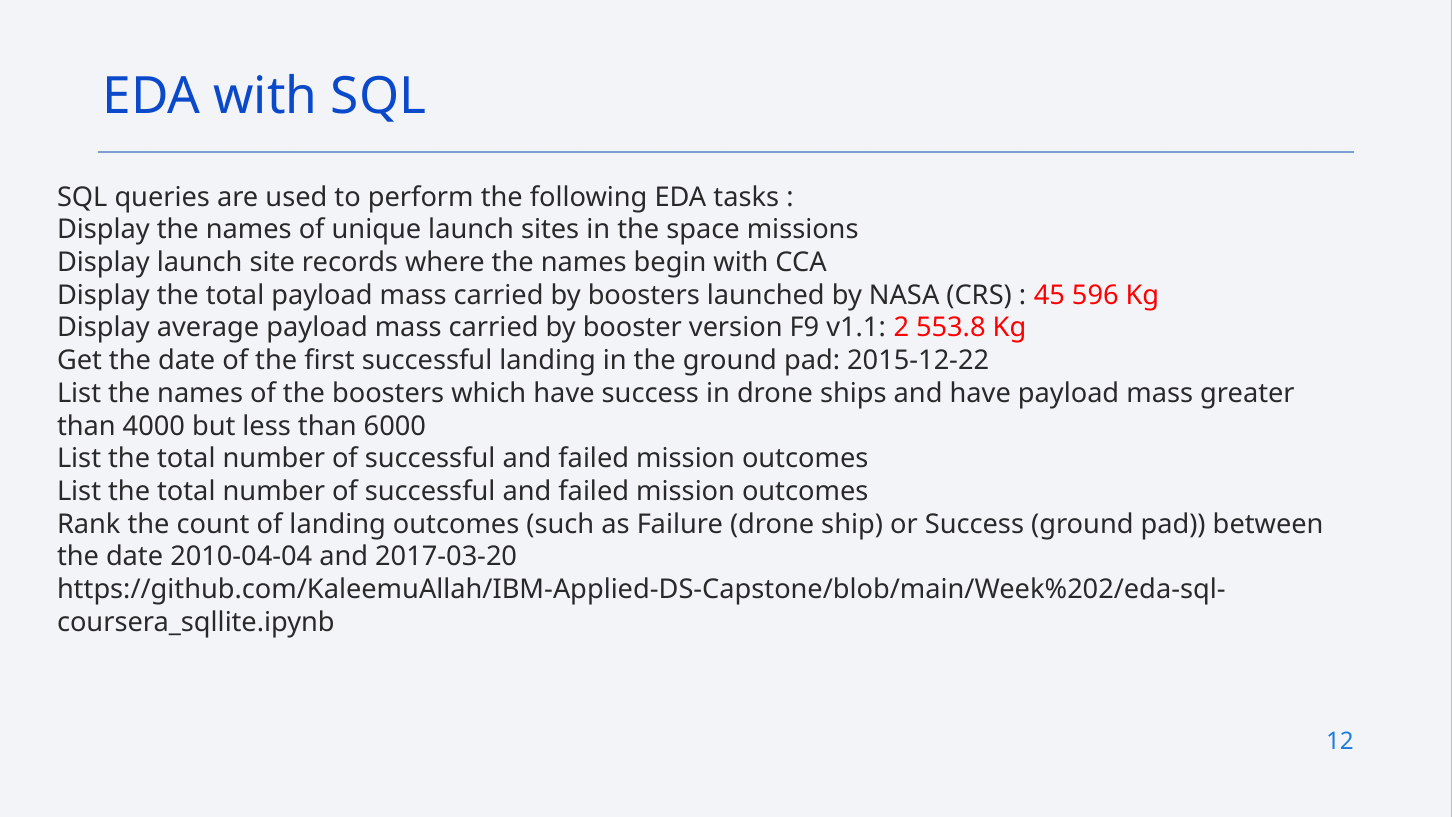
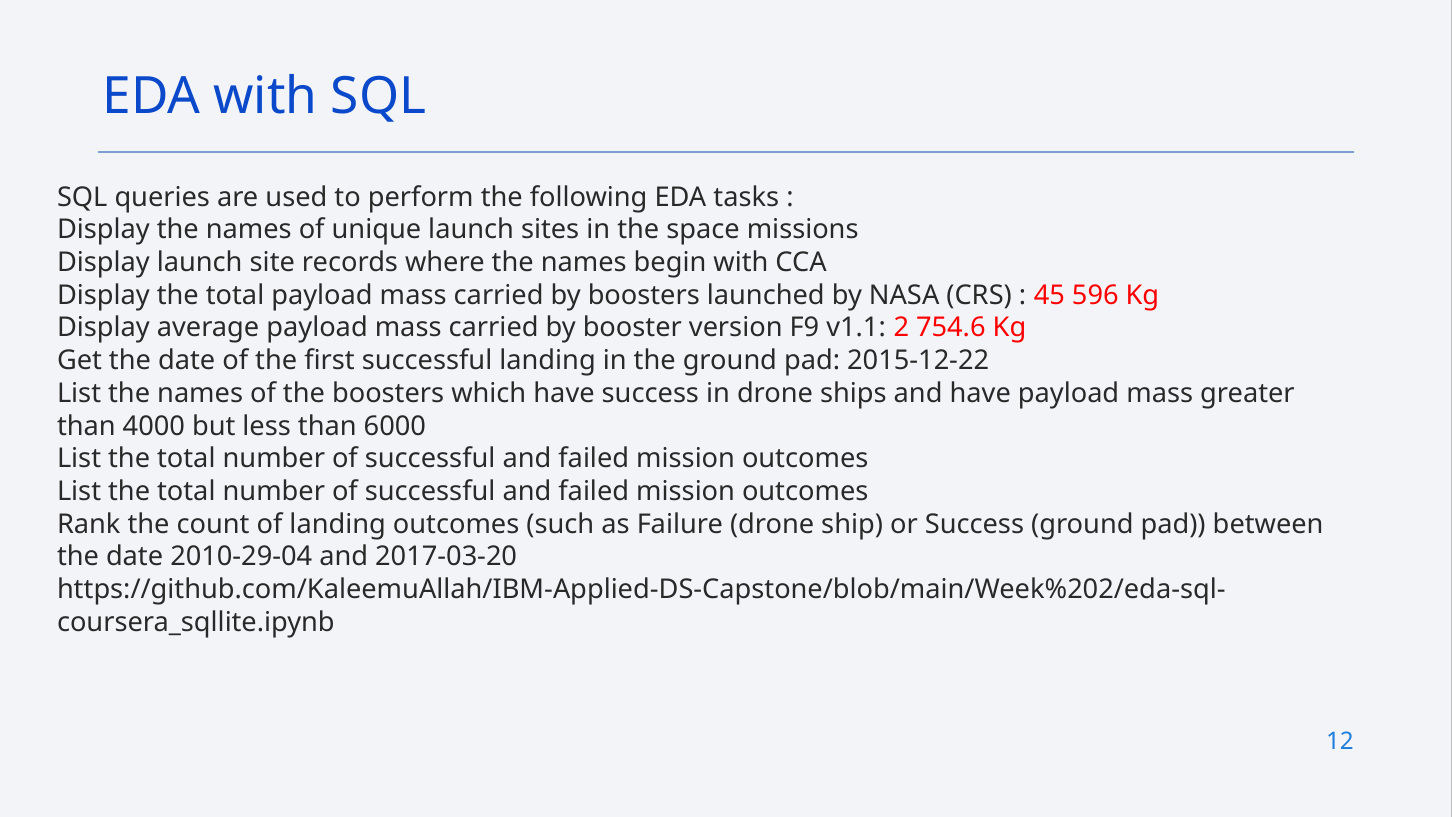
553.8: 553.8 -> 754.6 (951, 328)
2010-04-04: 2010-04-04 -> 2010-29-04 (241, 557)
